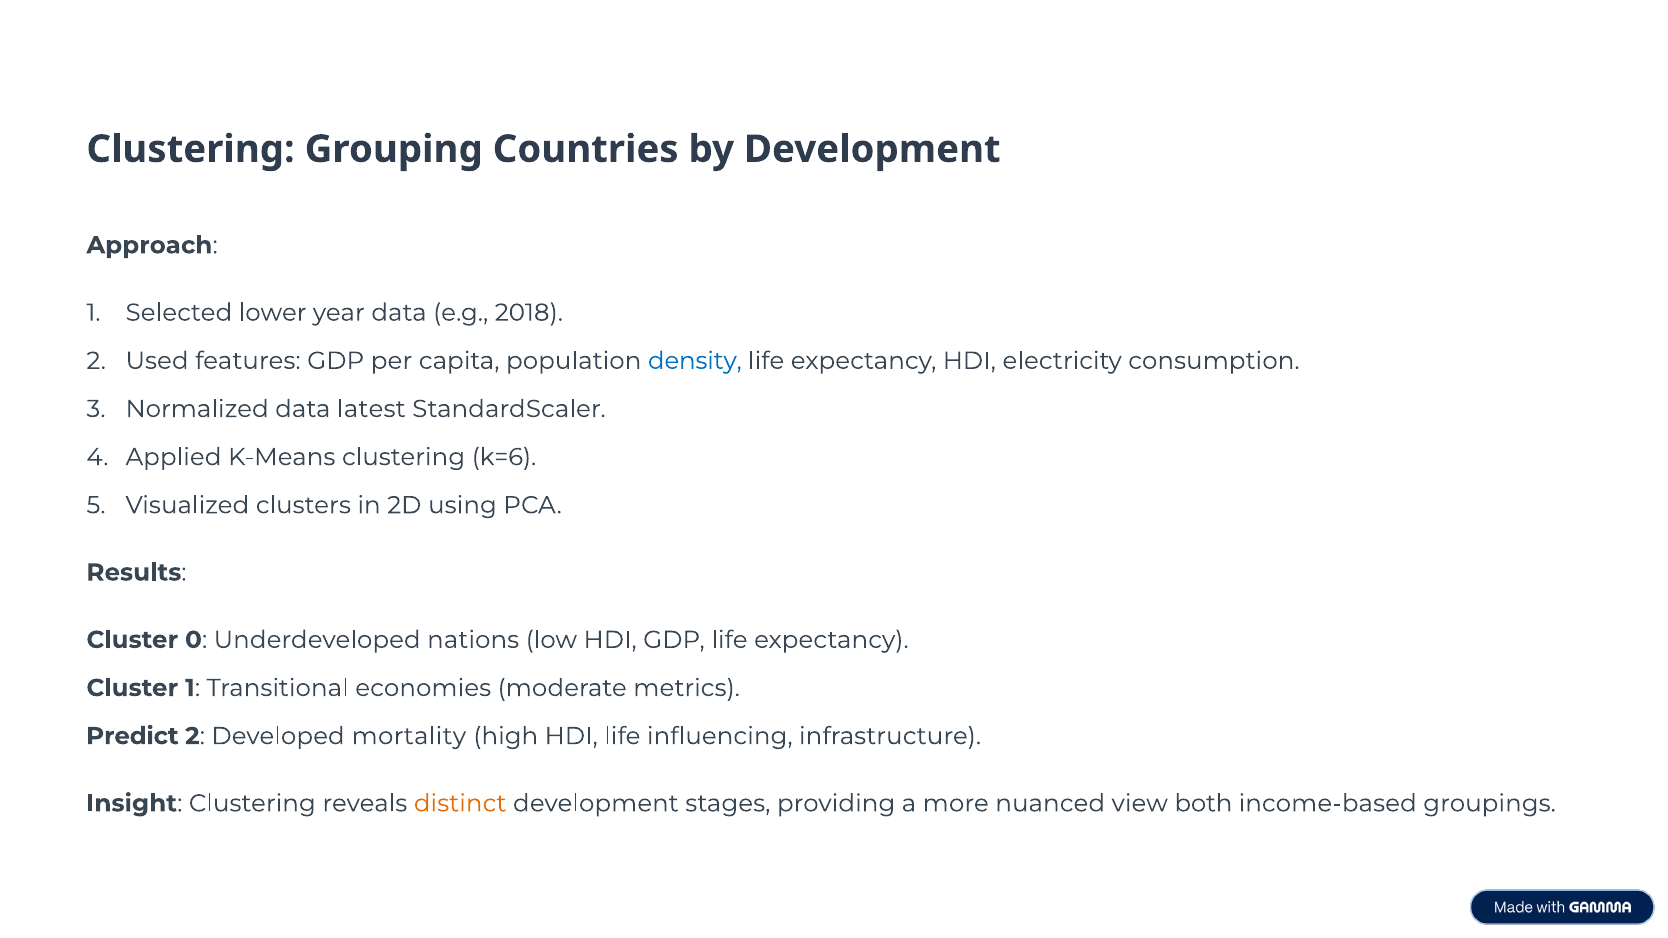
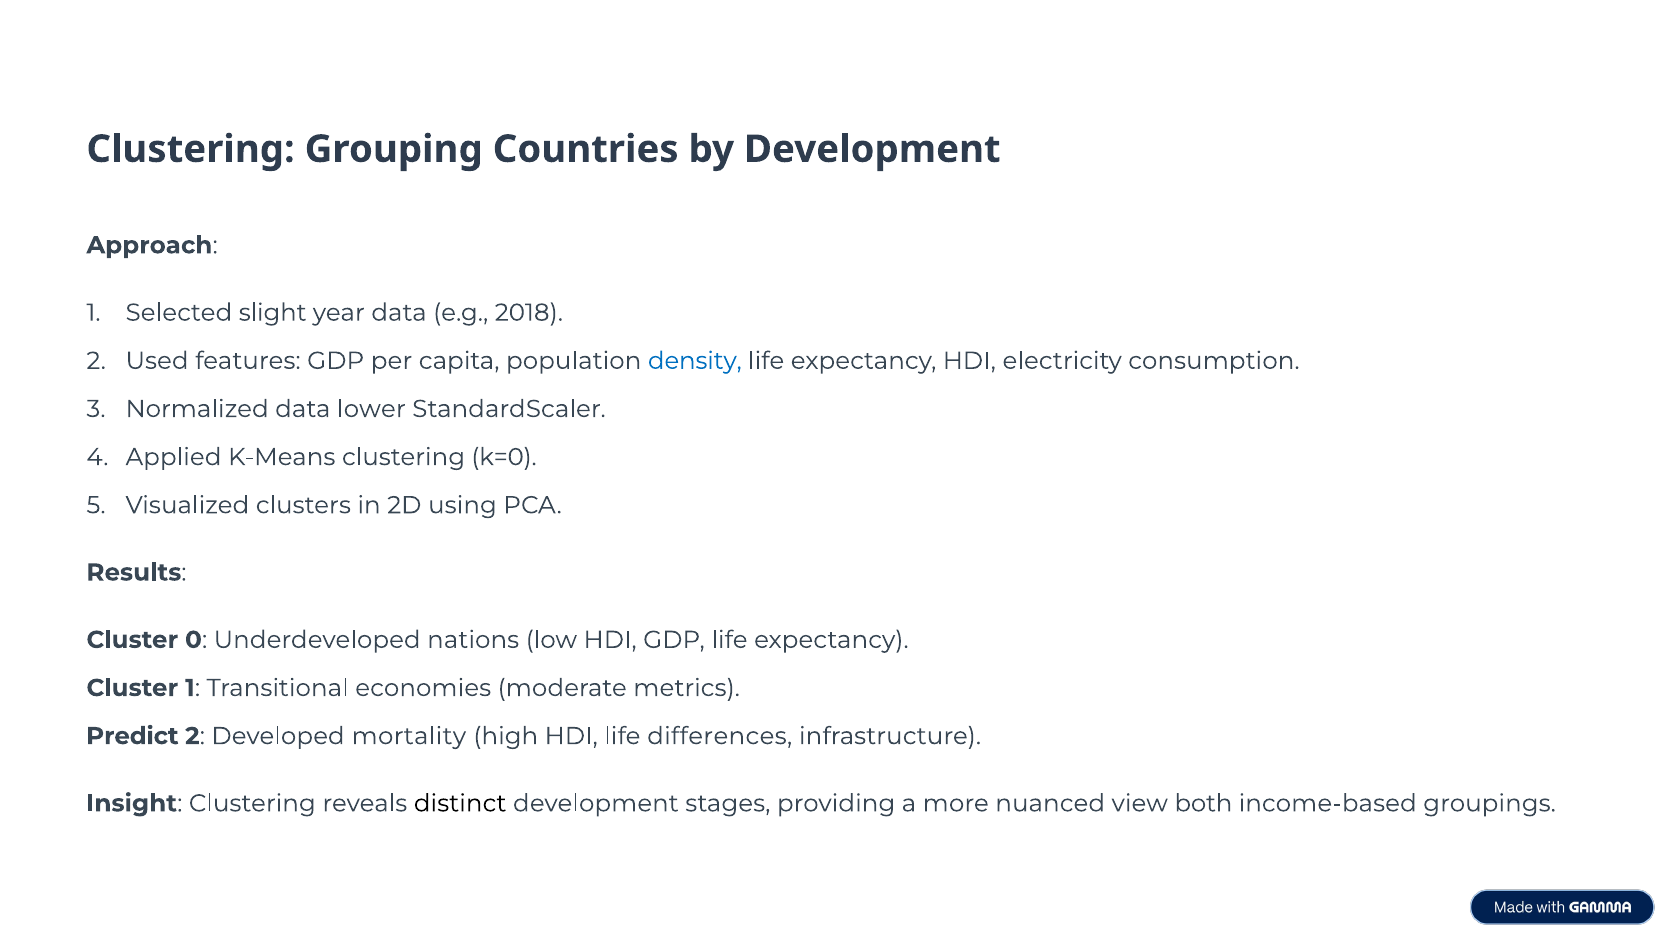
lower: lower -> slight (273, 313)
latest: latest -> lower (371, 409)
k=6: k=6 -> k=0 (504, 457)
influencing: influencing -> differences (720, 736)
distinct colour: orange -> black (460, 804)
